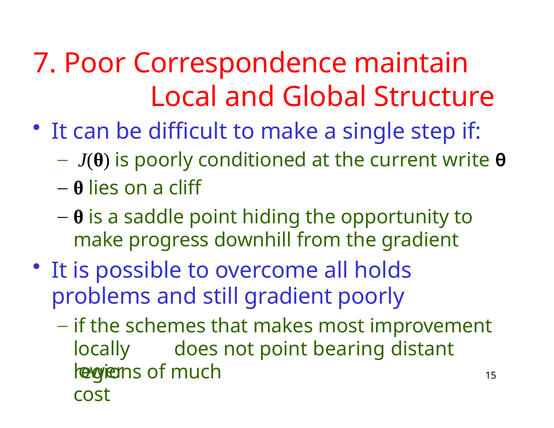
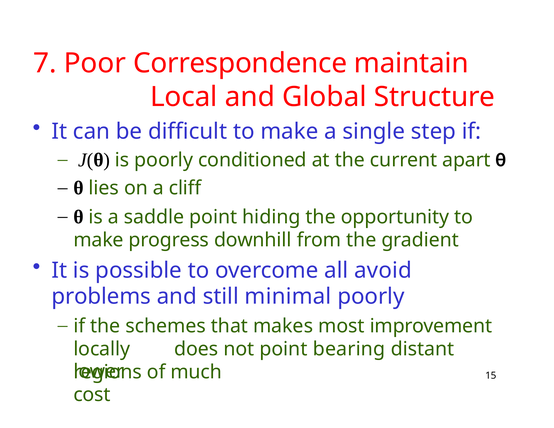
write: write -> apart (466, 160)
holds: holds -> avoid (383, 271)
still gradient: gradient -> minimal (288, 296)
